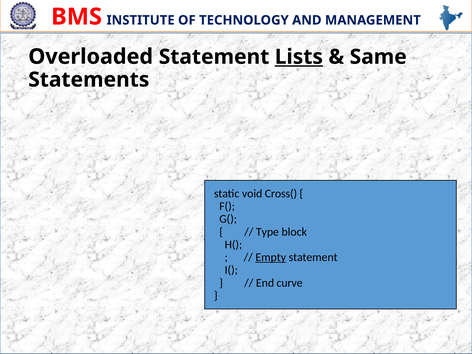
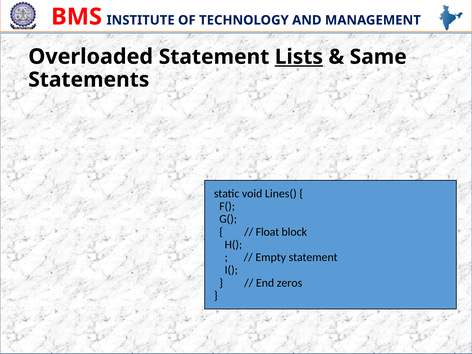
Cross(: Cross( -> Lines( (281, 194)
Type: Type -> Float (267, 232)
Empty underline: present -> none (271, 257)
curve: curve -> zeros (290, 283)
